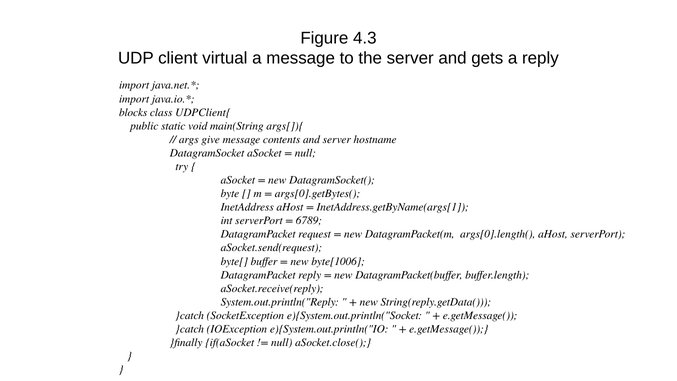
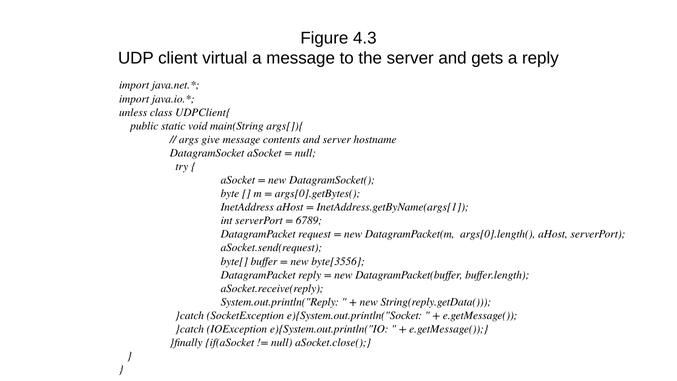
blocks: blocks -> unless (133, 112)
byte[1006: byte[1006 -> byte[3556 (338, 261)
